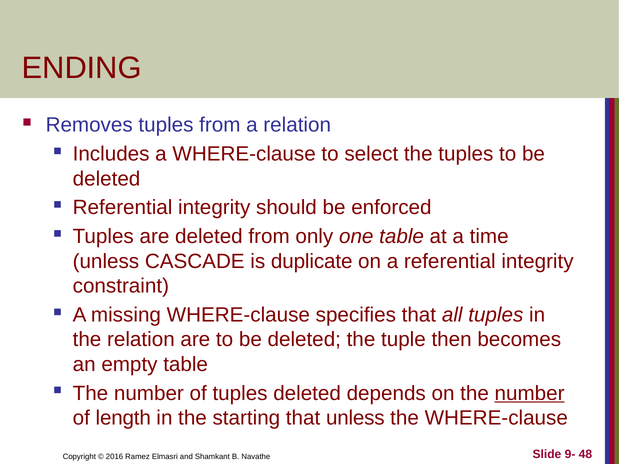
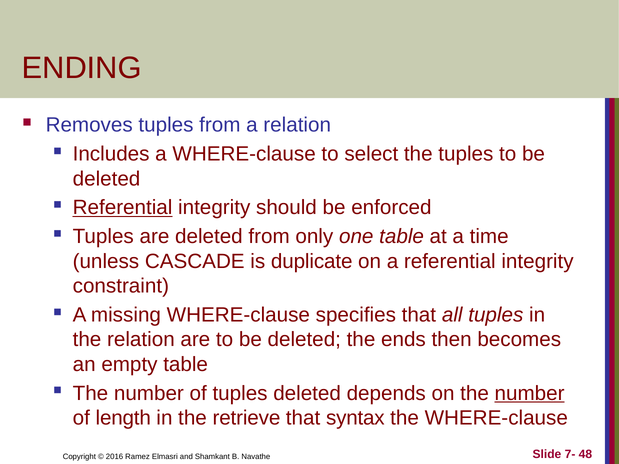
Referential underline: none -> present (123, 208)
tuple: tuple -> ends (403, 340)
starting: starting -> retrieve (246, 418)
that unless: unless -> syntax (355, 418)
9-: 9- -> 7- (570, 455)
